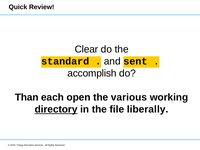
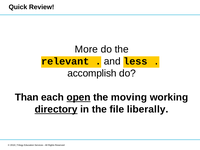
Clear: Clear -> More (86, 49)
standard: standard -> relevant (65, 61)
sent: sent -> less (135, 61)
open underline: none -> present (79, 97)
various: various -> moving (129, 97)
